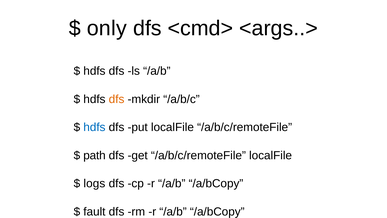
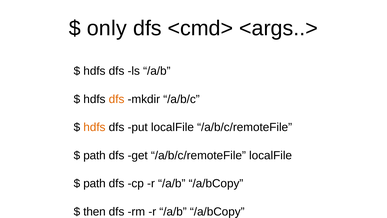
hdfs colour: blue -> orange (94, 127)
logs: logs -> path (94, 183)
fault: fault -> then (94, 211)
